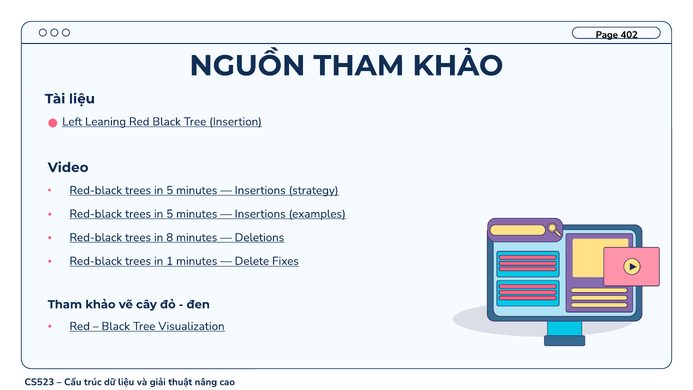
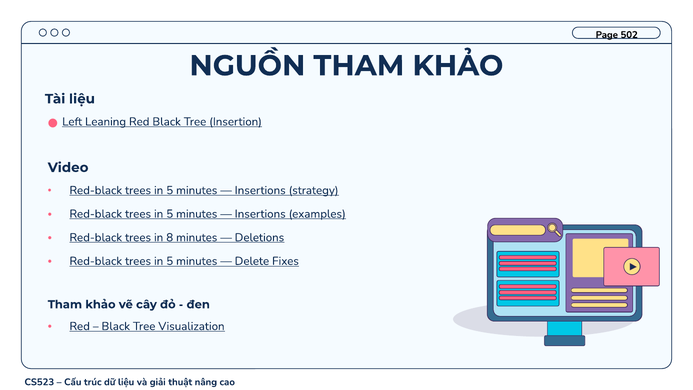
402: 402 -> 502 (629, 35)
1: 1 -> 5 (170, 261)
